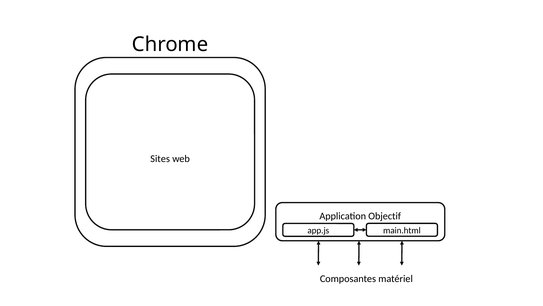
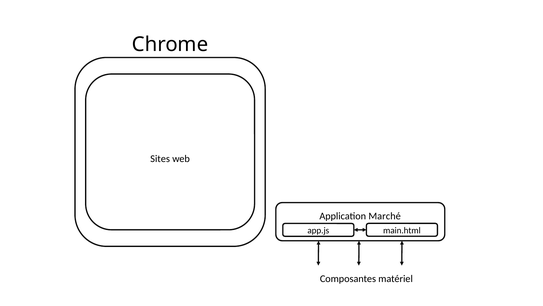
Objectif: Objectif -> Marché (385, 216)
